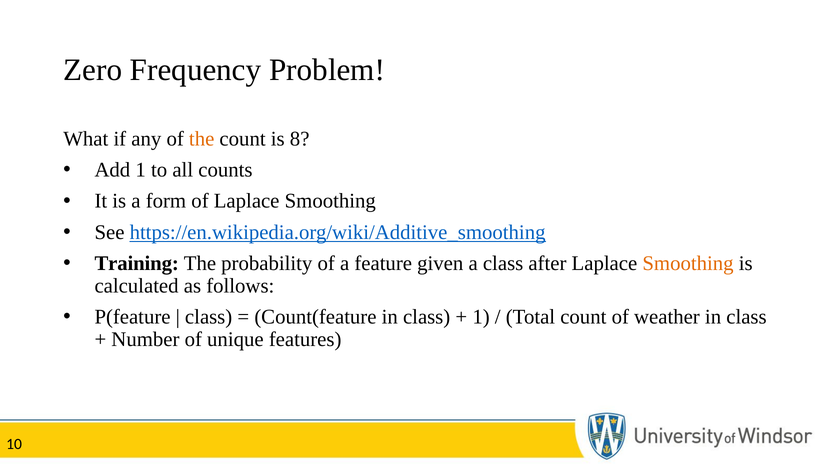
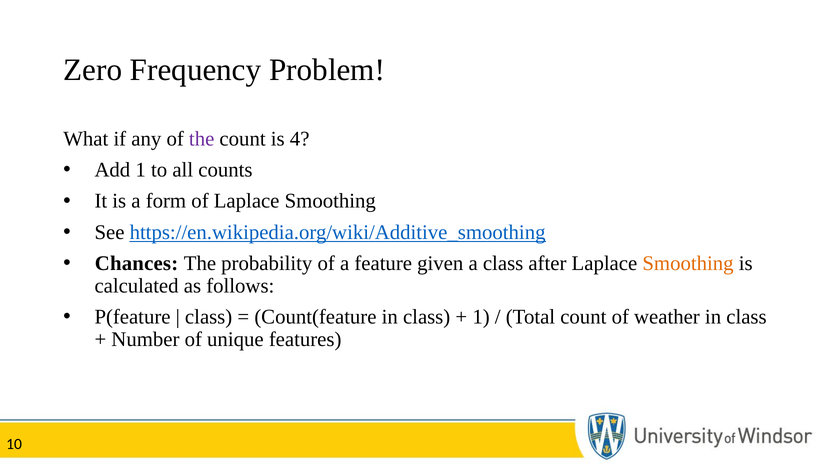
the colour: orange -> purple (202, 139)
8: 8 -> 4 (300, 139)
Training: Training -> Chances (136, 263)
